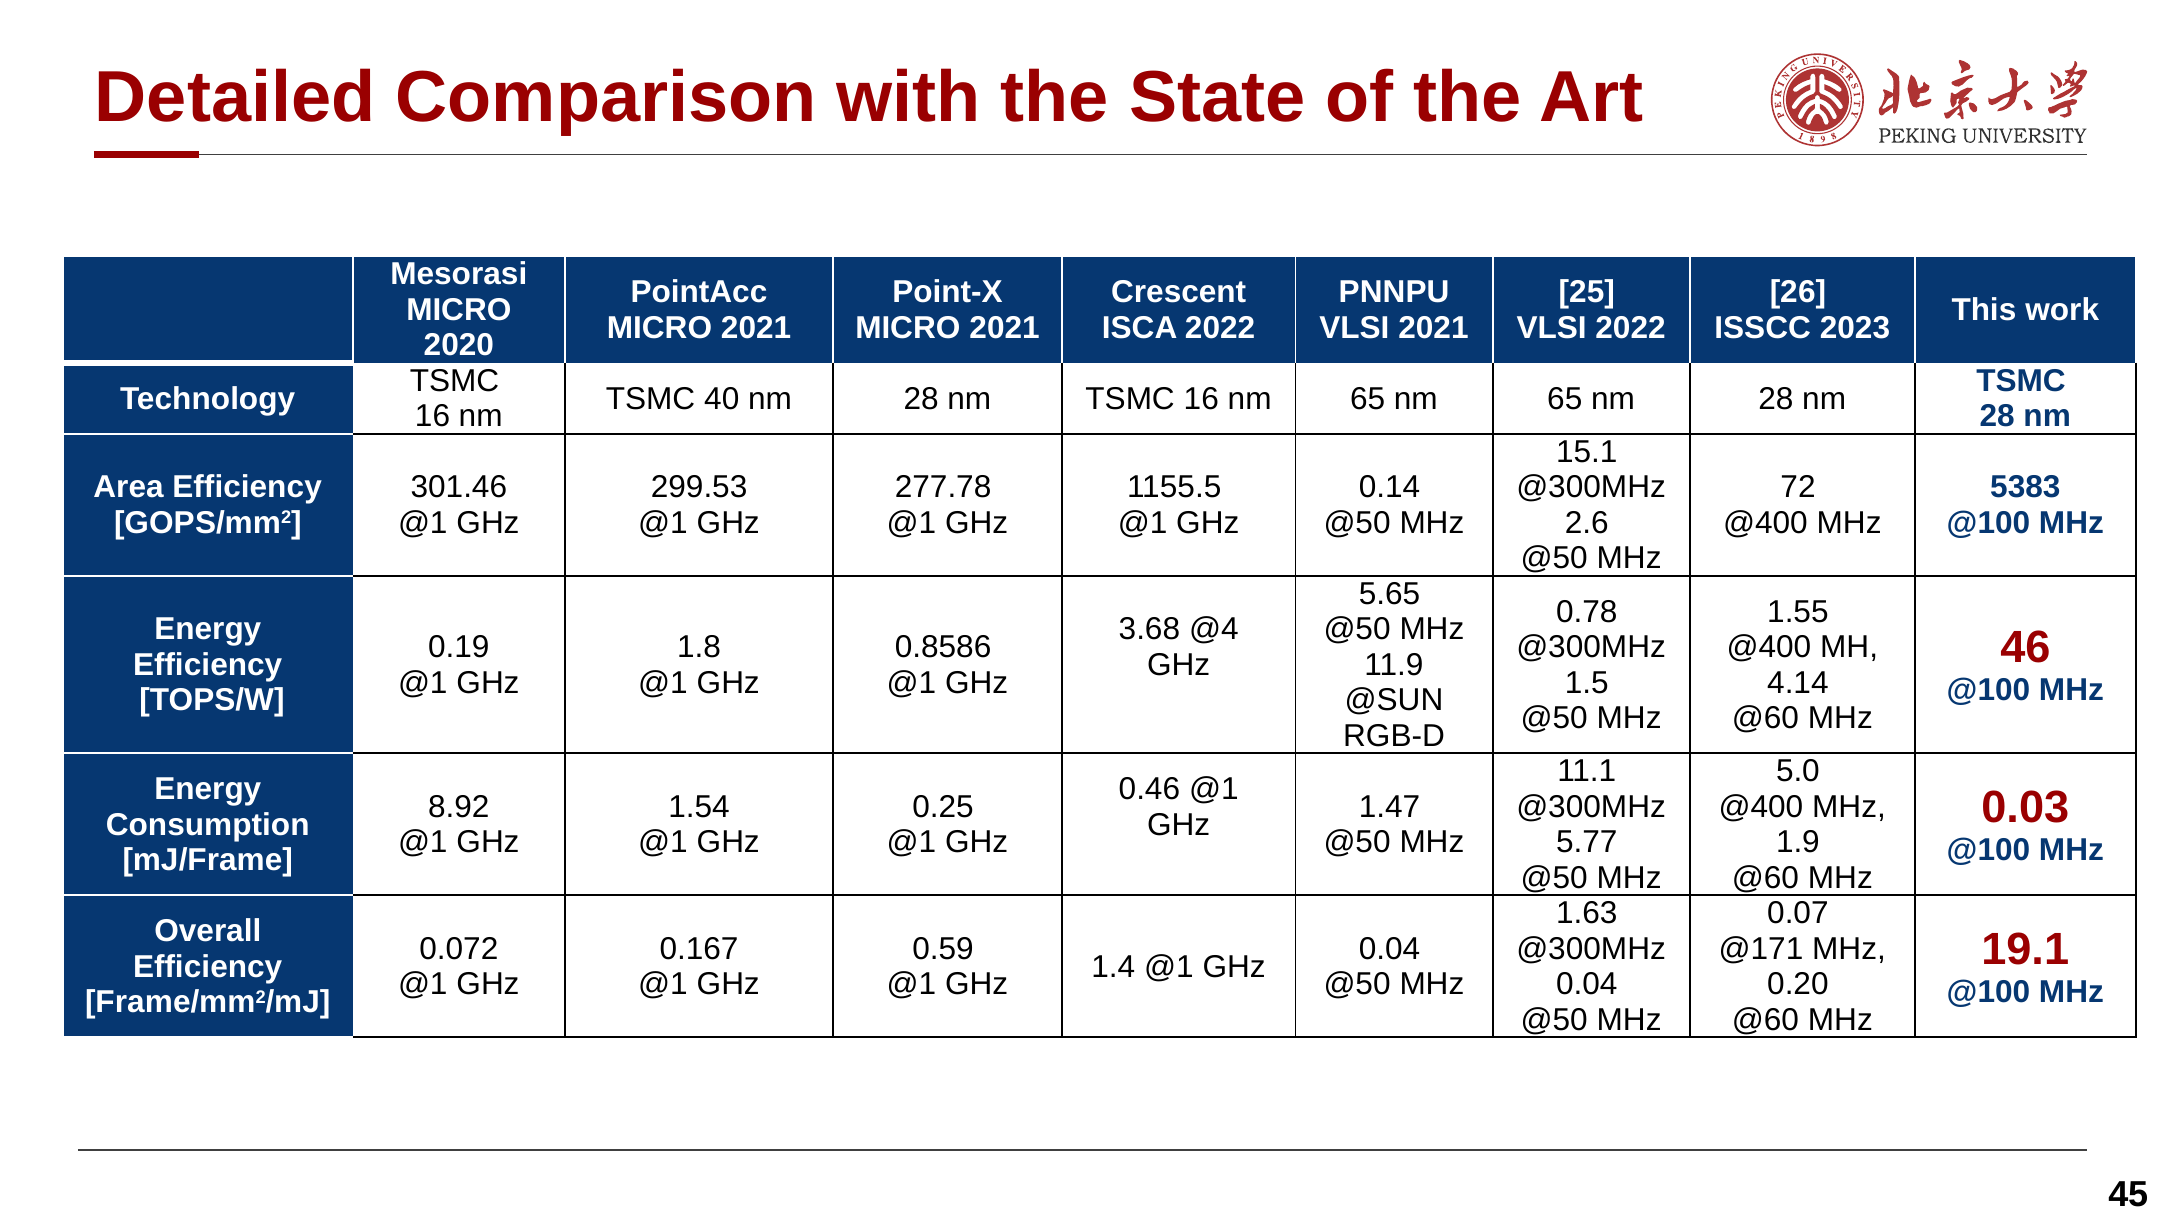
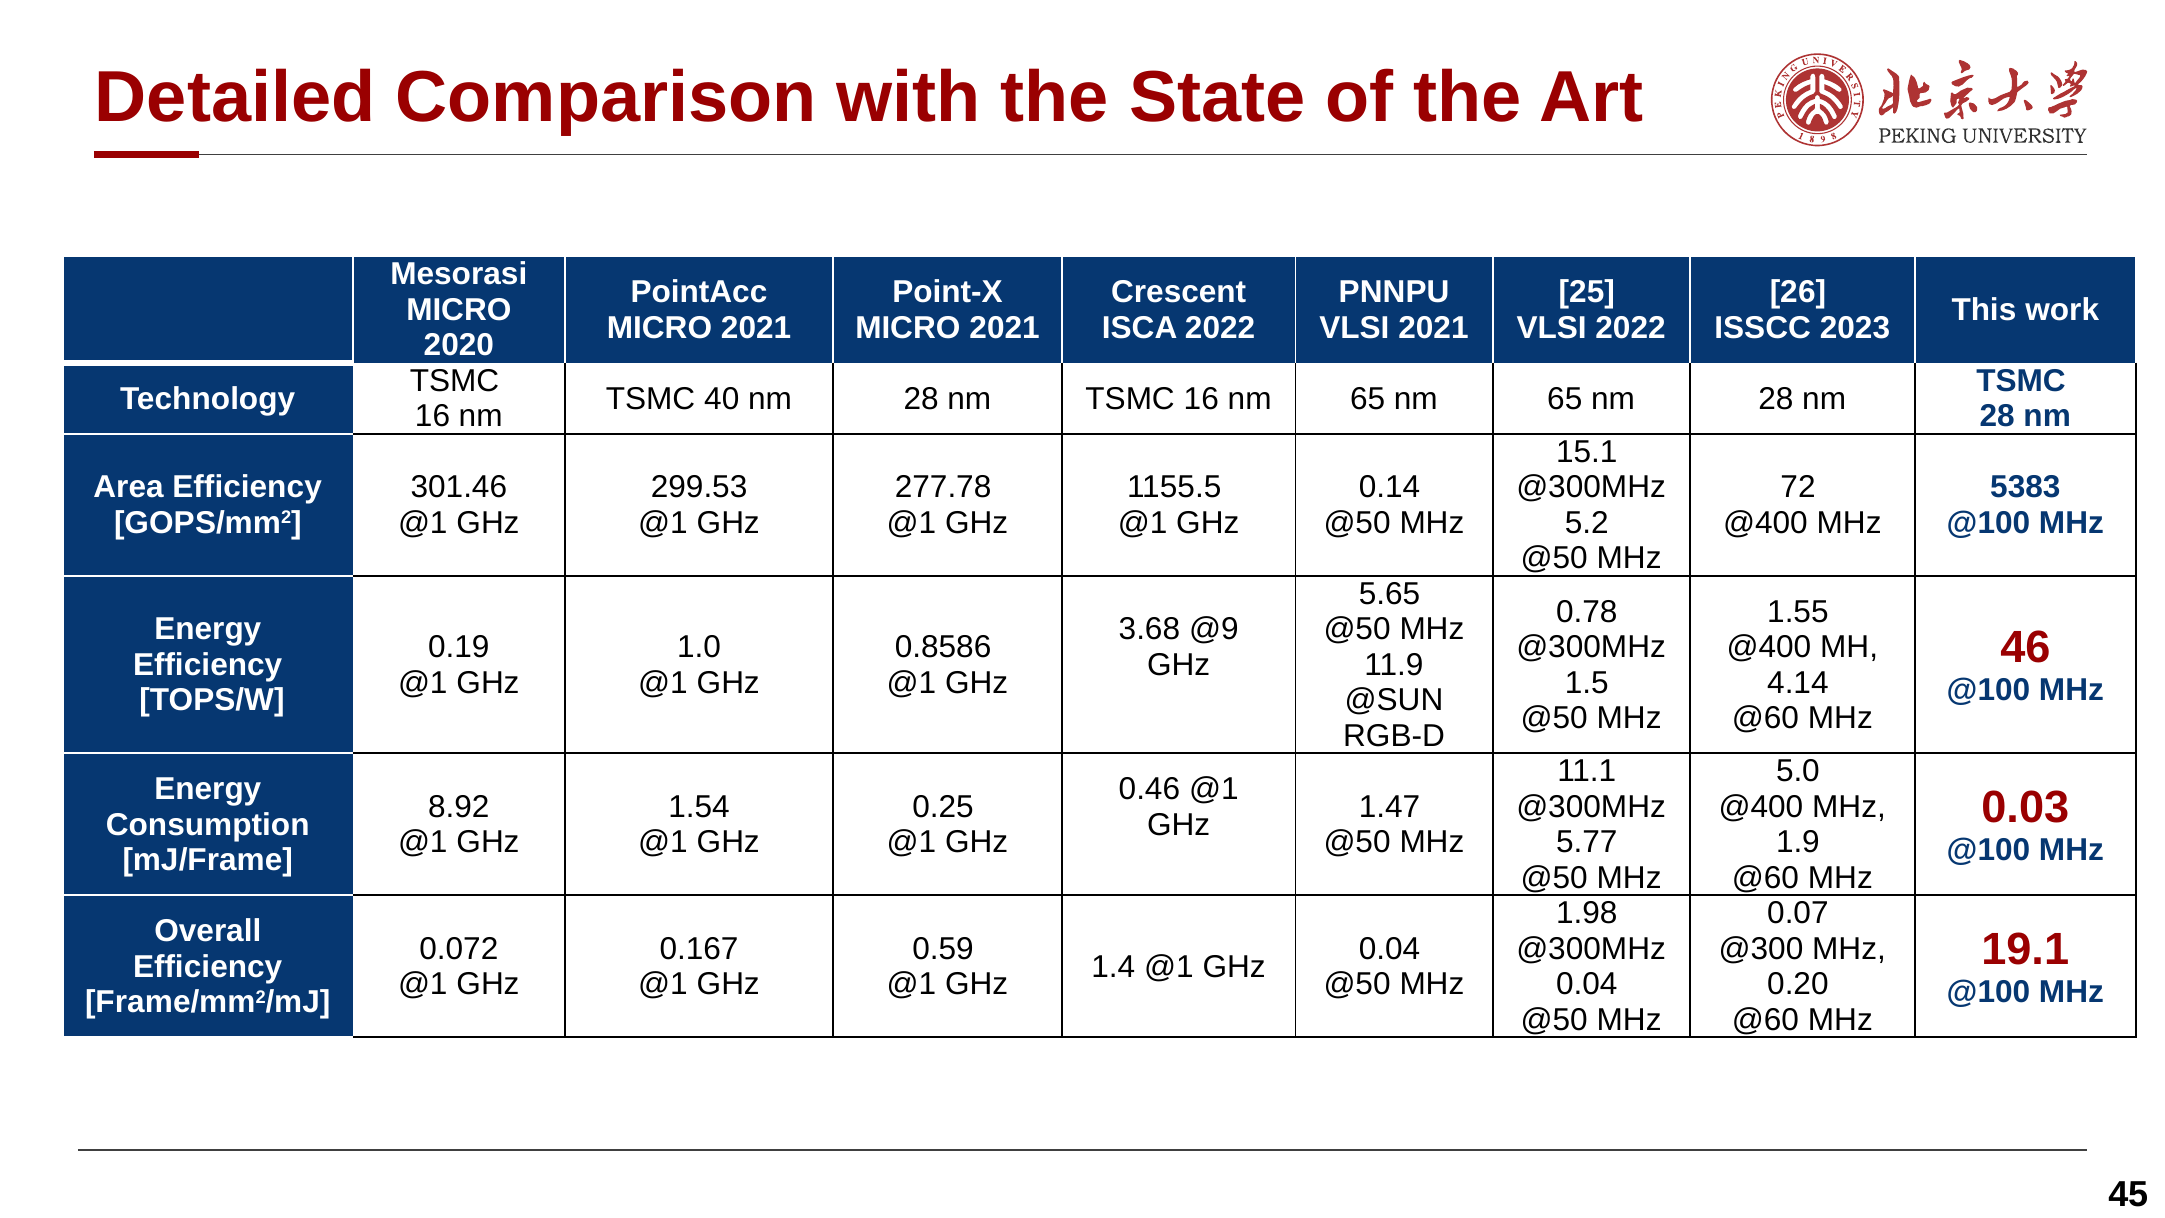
2.6: 2.6 -> 5.2 (1587, 523)
@4: @4 -> @9 (1214, 629)
1.8: 1.8 -> 1.0 (699, 647)
1.63: 1.63 -> 1.98 (1587, 913)
@171: @171 -> @300 (1761, 949)
